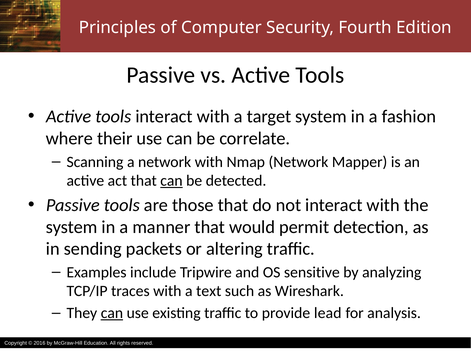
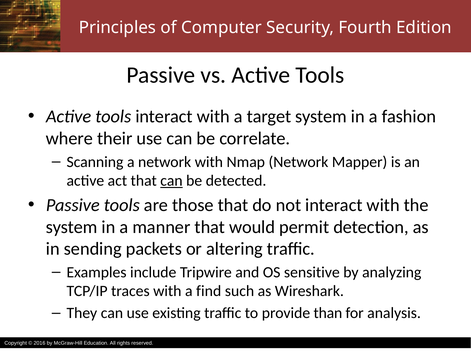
text: text -> find (209, 291)
can underline: present -> none (112, 313)
lead: lead -> than (328, 313)
